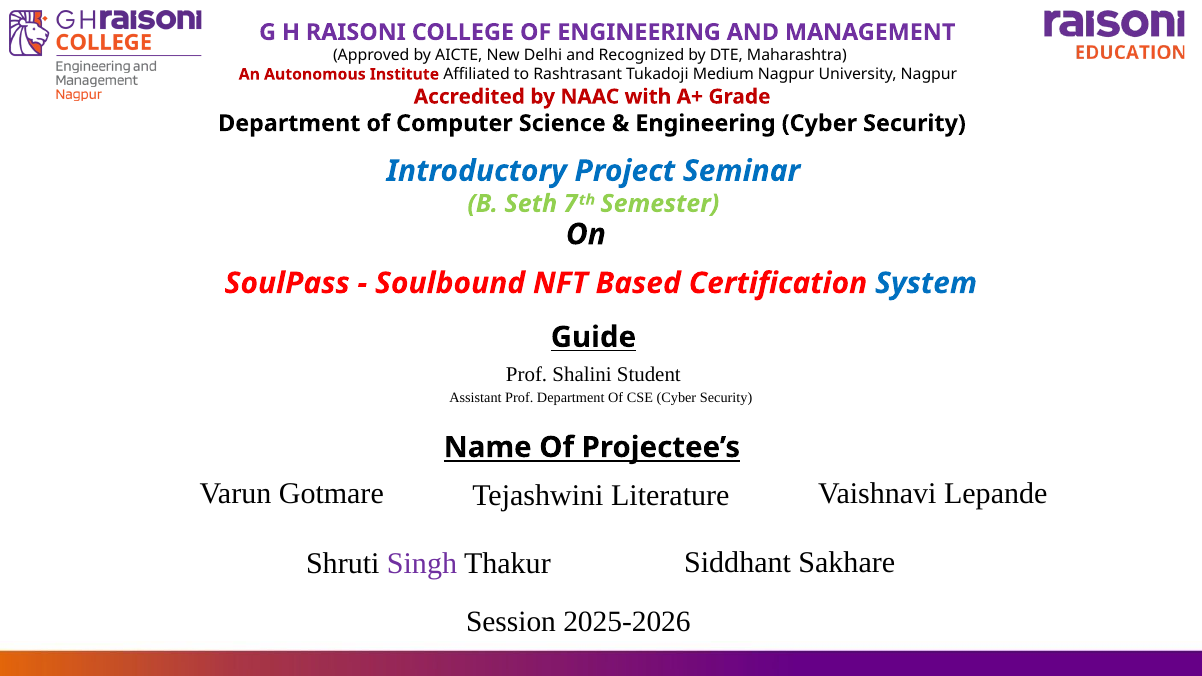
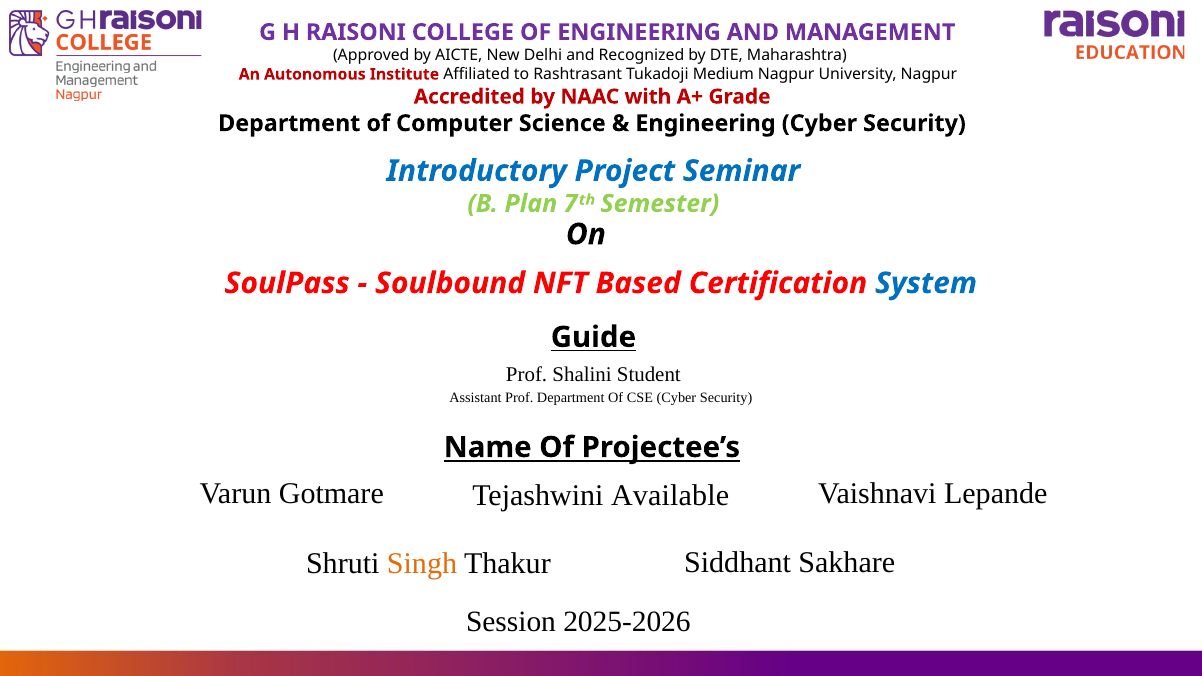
Seth: Seth -> Plan (531, 204)
Literature: Literature -> Available (670, 496)
Singh colour: purple -> orange (422, 564)
